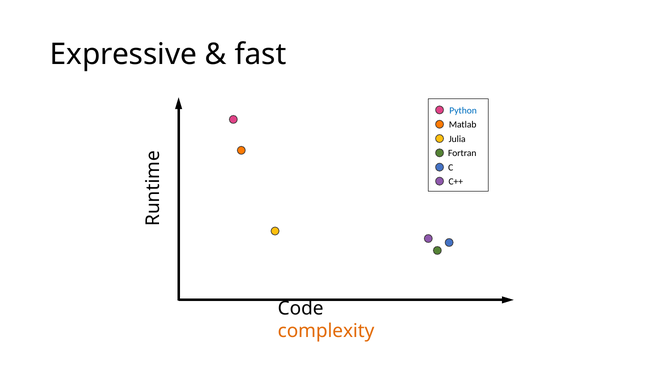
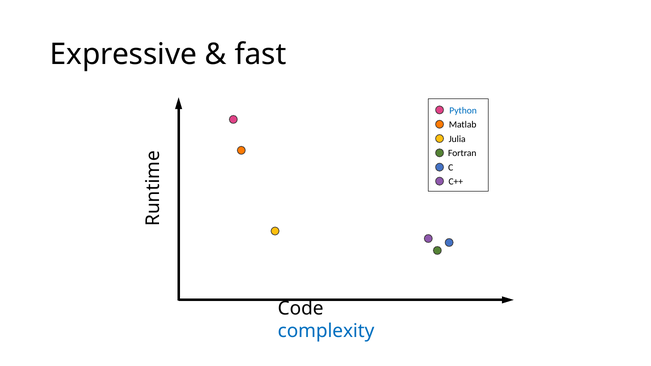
complexity colour: orange -> blue (326, 331)
